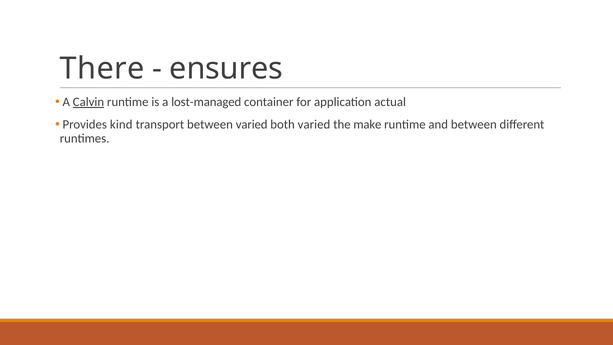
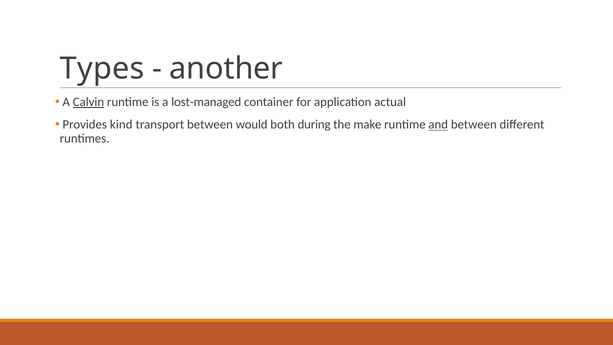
There: There -> Types (102, 69)
ensures: ensures -> another (226, 69)
between varied: varied -> would (252, 125)
both varied: varied -> during (314, 125)
and underline: none -> present (438, 125)
